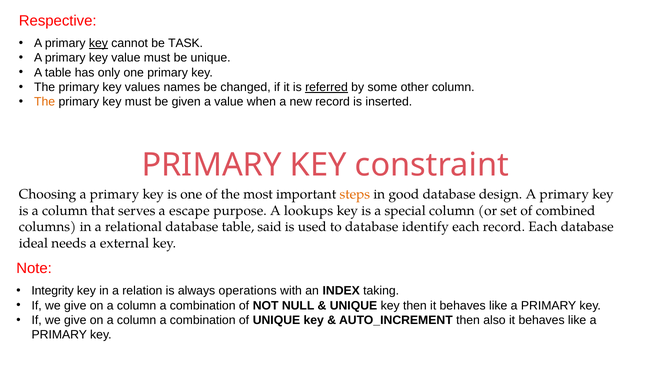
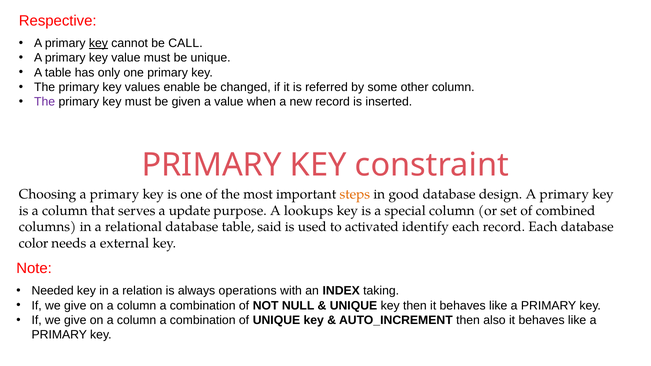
TASK: TASK -> CALL (185, 43)
names: names -> enable (182, 87)
referred underline: present -> none (326, 87)
The colour: orange -> purple (45, 102)
escape: escape -> update (190, 211)
to database: database -> activated (372, 227)
ideal: ideal -> color (33, 243)
Integrity: Integrity -> Needed (53, 291)
